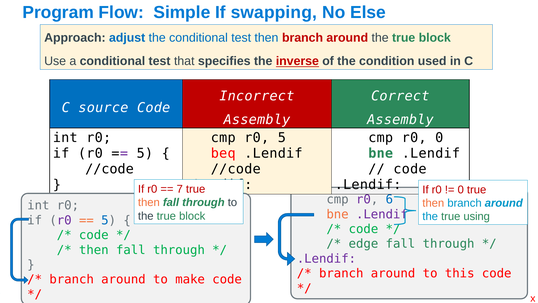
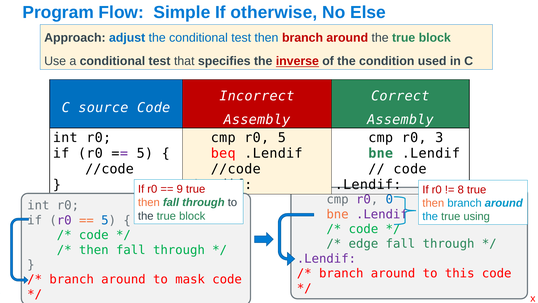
swapping: swapping -> otherwise (274, 12)
r0 0: 0 -> 3 (439, 138)
7: 7 -> 9 (180, 189)
0: 0 -> 8 (461, 189)
6: 6 -> 0 (389, 199)
make: make -> mask (190, 279)
